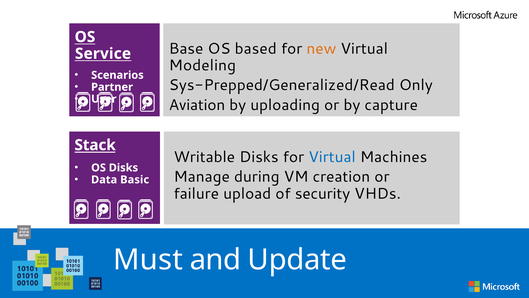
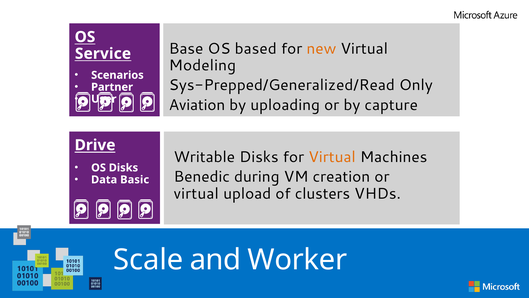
Stack: Stack -> Drive (95, 145)
Virtual colour: blue -> orange (332, 157)
Manage: Manage -> Benedic (202, 177)
failure: failure -> virtual (196, 193)
security: security -> clusters (322, 193)
Must: Must -> Scale (148, 259)
Update: Update -> Worker (297, 259)
